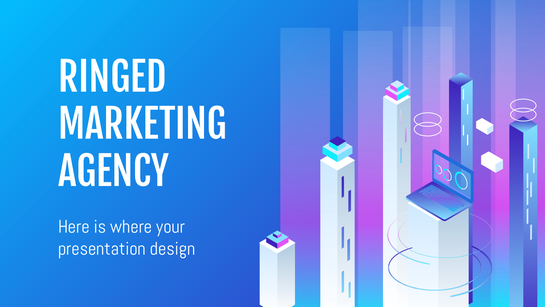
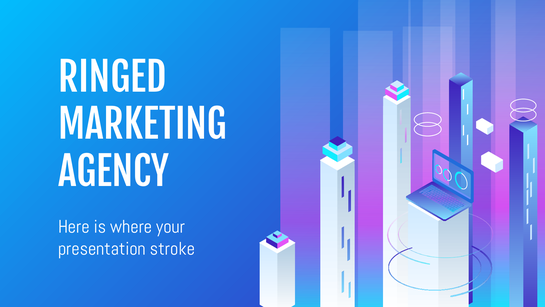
design: design -> stroke (173, 248)
